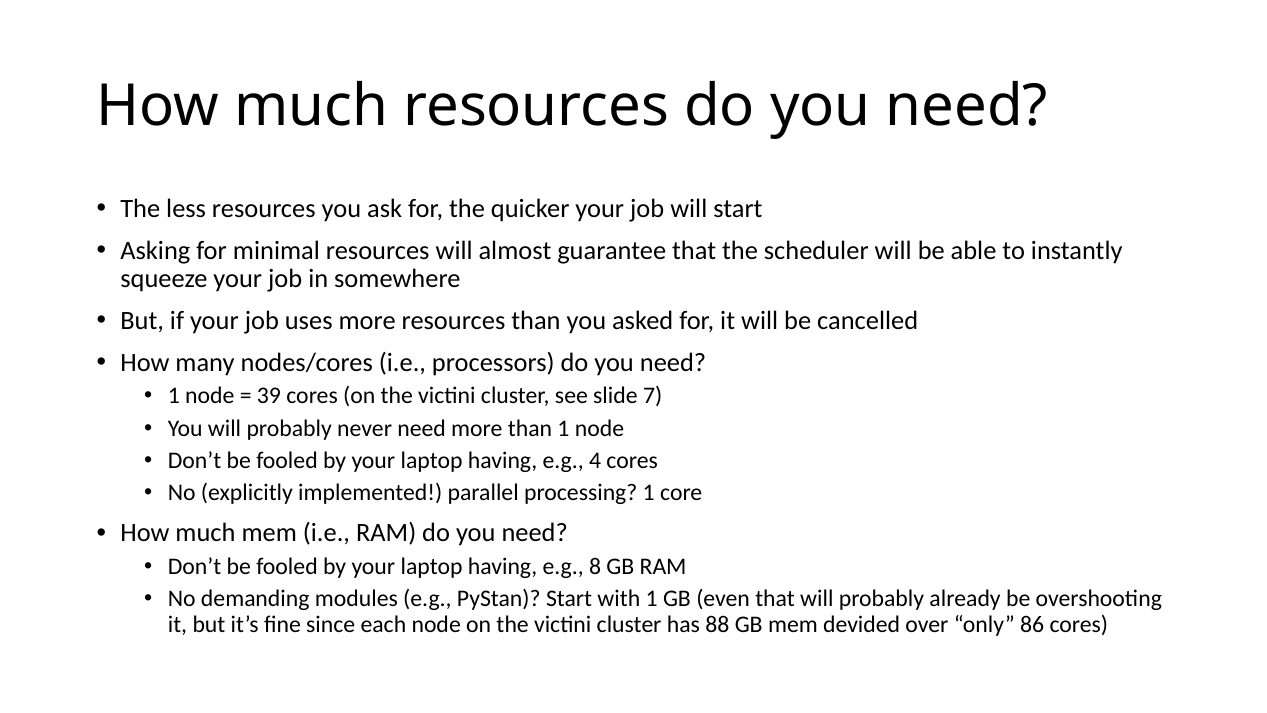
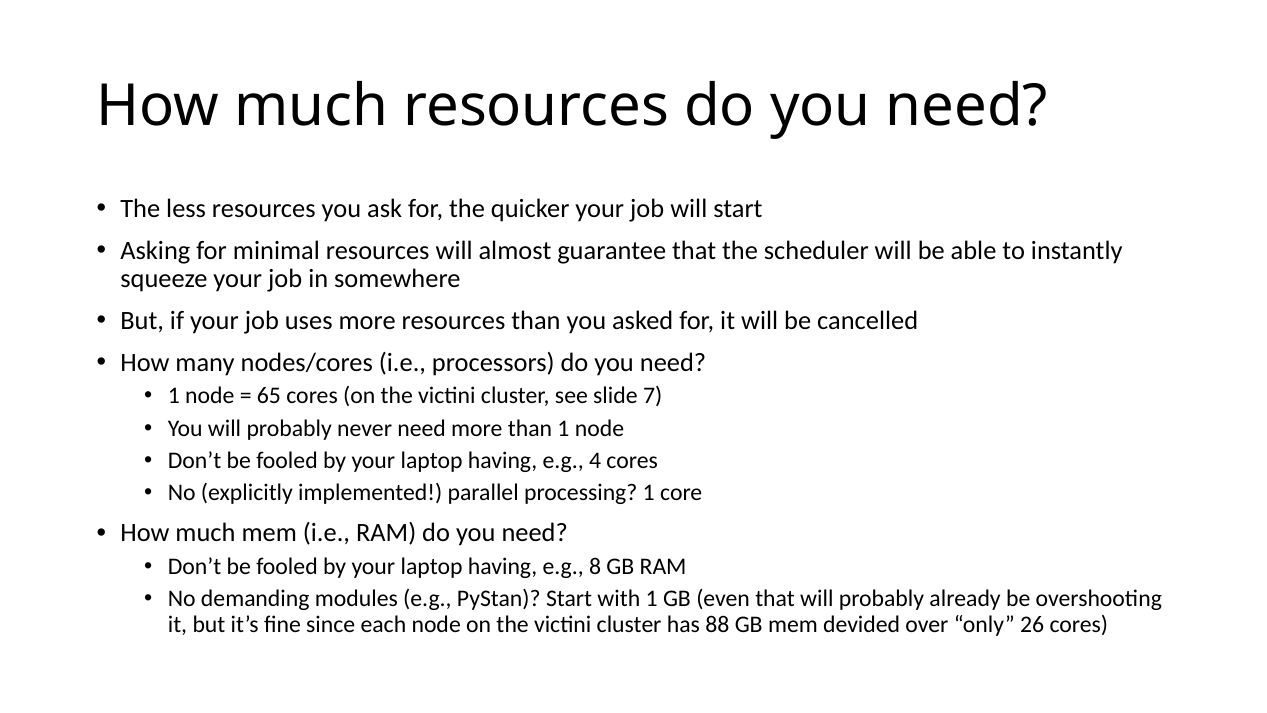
39: 39 -> 65 (269, 396)
86: 86 -> 26 (1032, 625)
